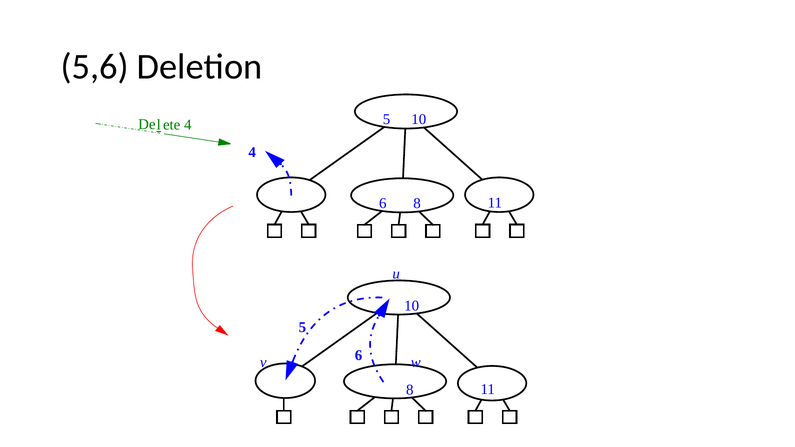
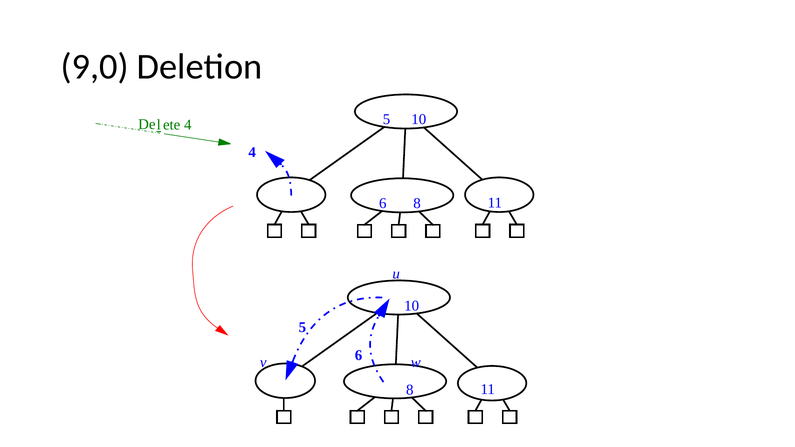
5,6: 5,6 -> 9,0 (95, 67)
